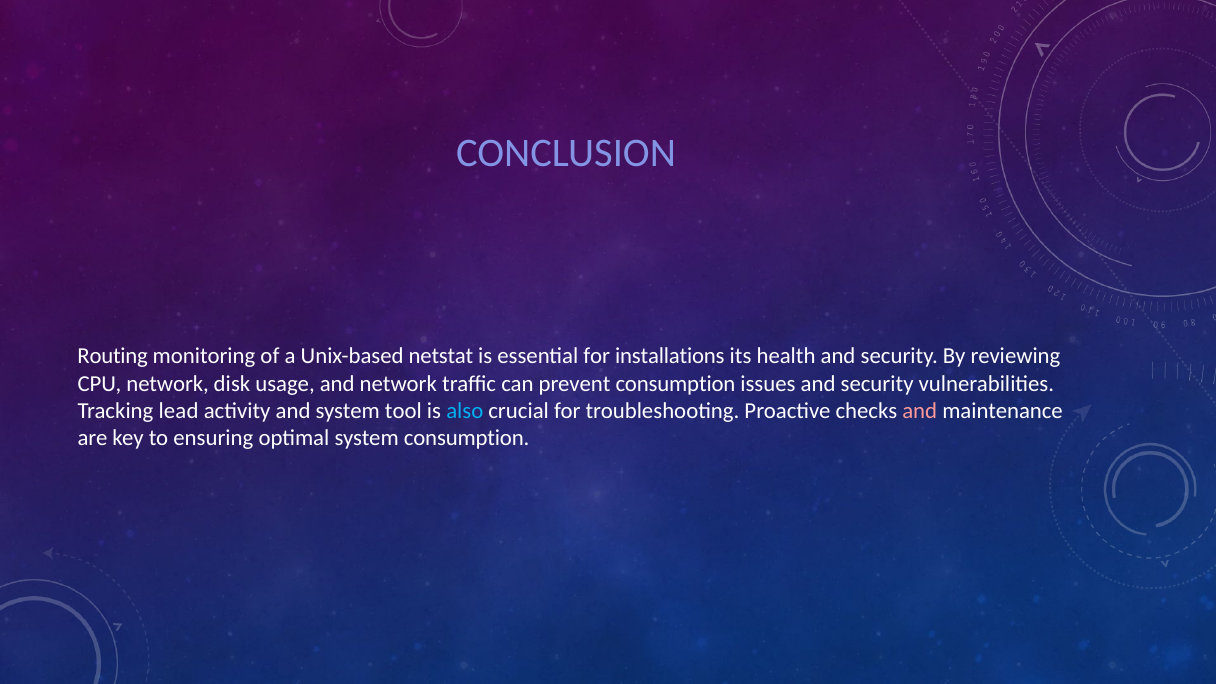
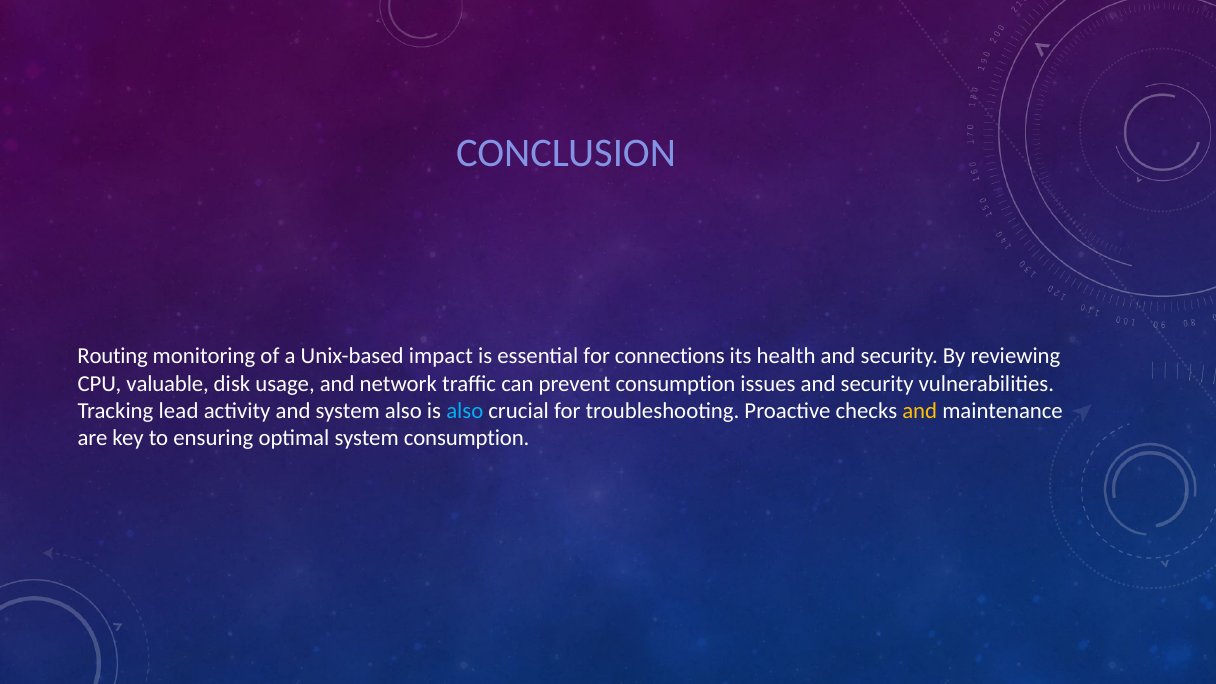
netstat: netstat -> impact (441, 356)
installations: installations -> connections (670, 356)
CPU network: network -> valuable (168, 383)
system tool: tool -> also (403, 411)
and colour: pink -> yellow (920, 411)
